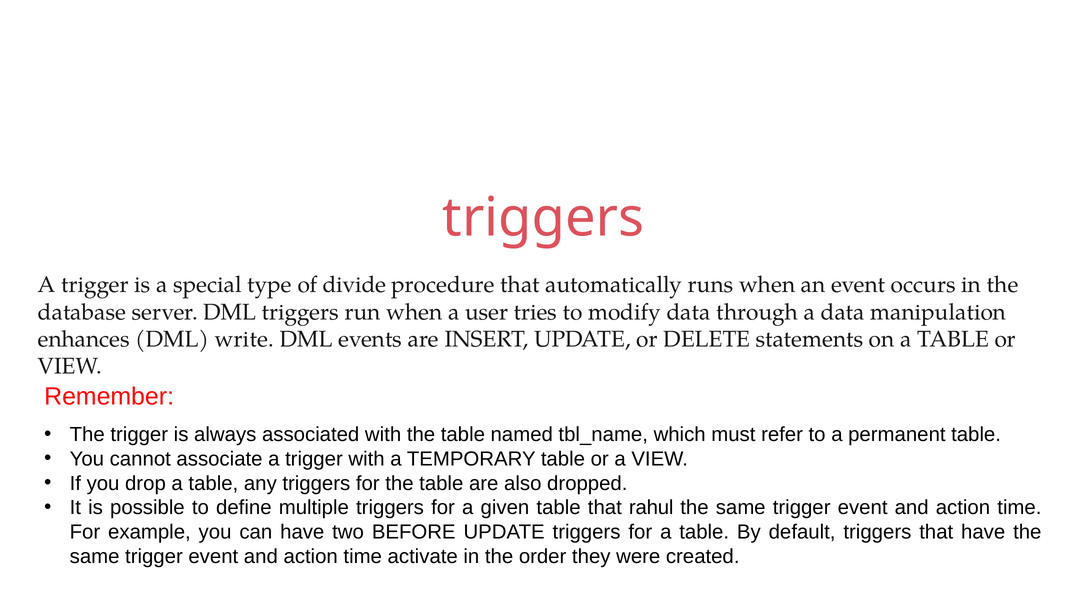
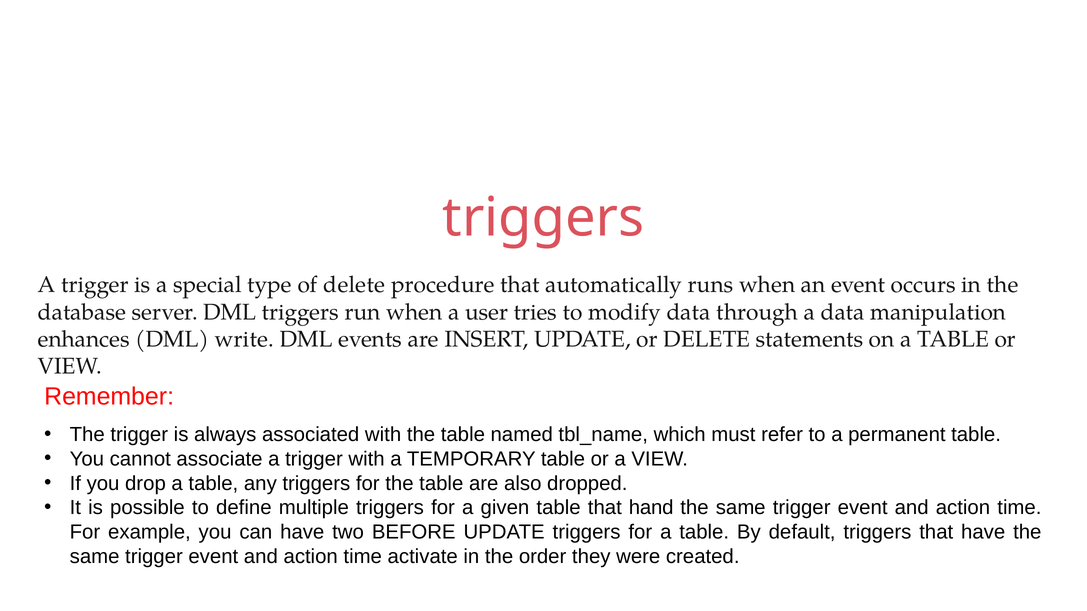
of divide: divide -> delete (354, 285)
rahul: rahul -> hand (651, 508)
